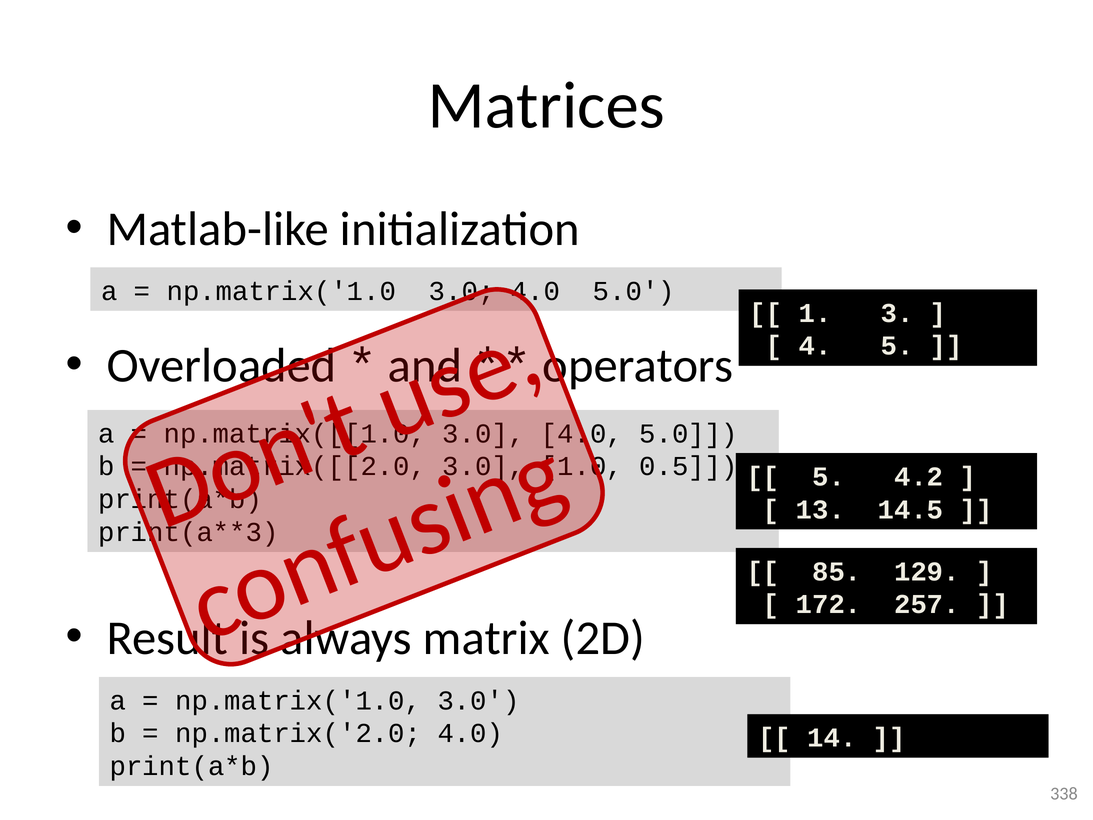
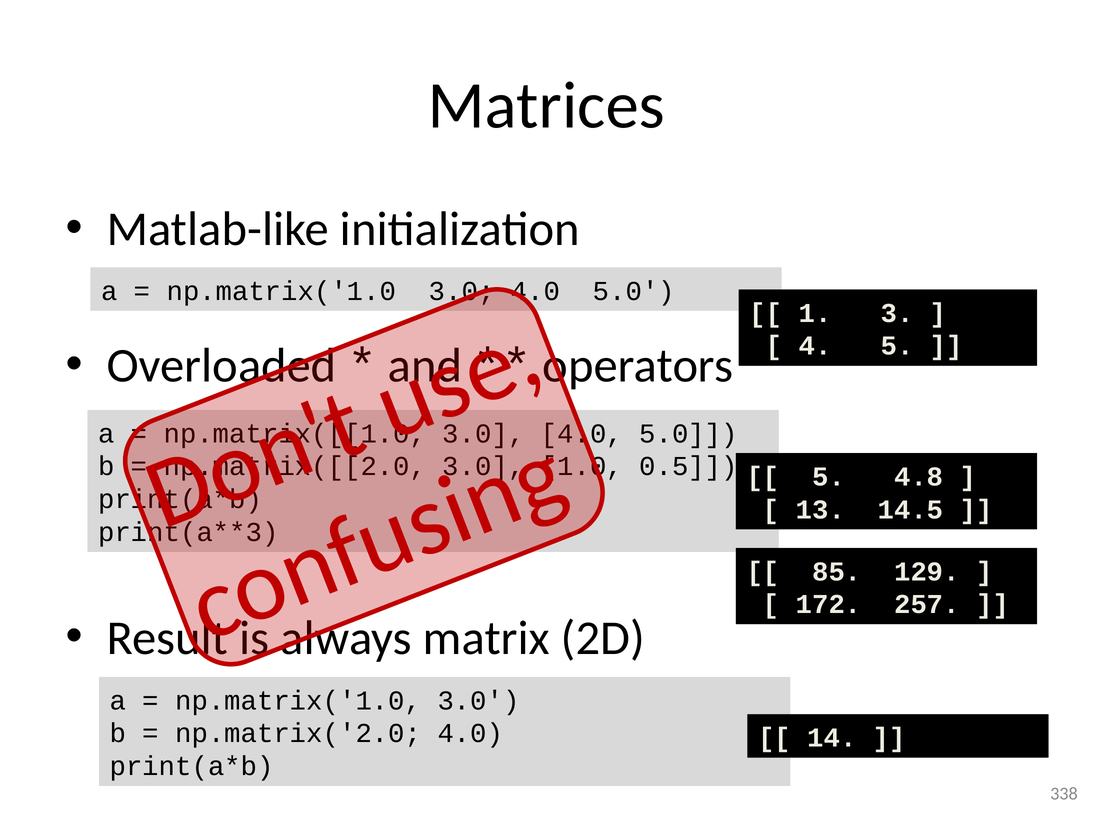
4.2: 4.2 -> 4.8 (919, 477)
